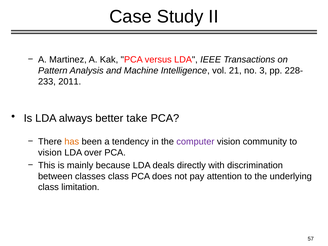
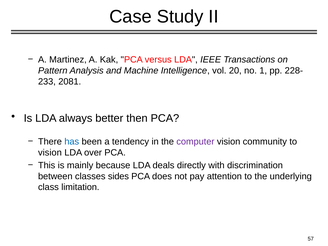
21: 21 -> 20 (235, 71)
3: 3 -> 1 (263, 71)
2011: 2011 -> 2081 (70, 82)
take: take -> then (137, 118)
has colour: orange -> blue (72, 142)
classes class: class -> sides (118, 176)
